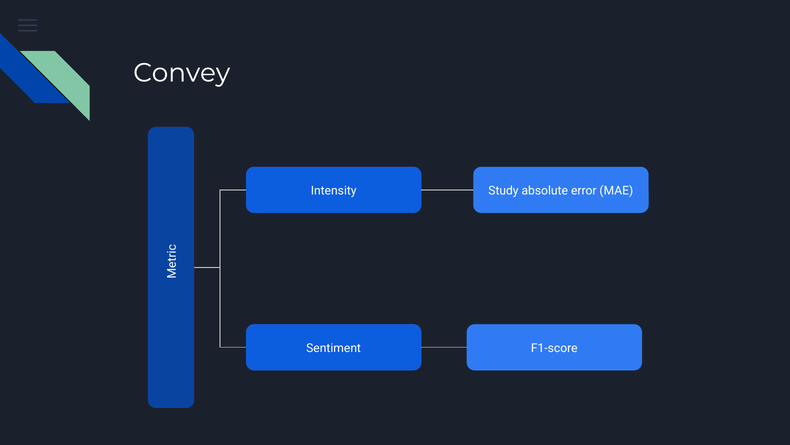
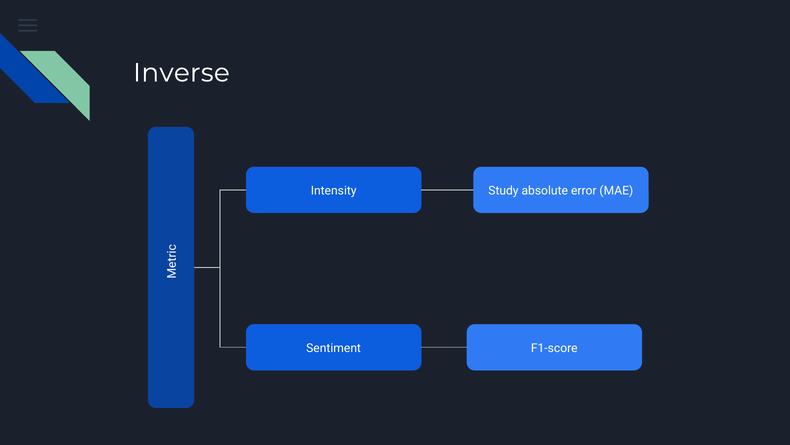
Convey: Convey -> Inverse (181, 73)
